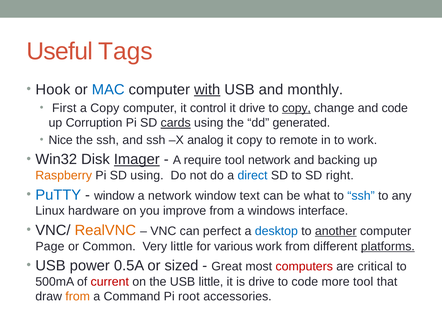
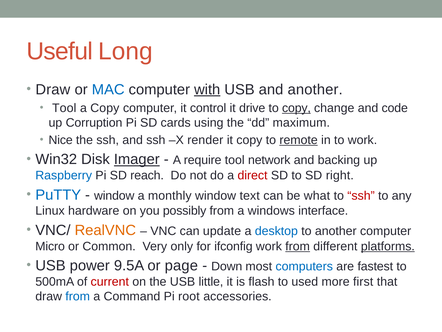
Tags: Tags -> Long (126, 51)
Hook: Hook -> Draw (53, 89)
and monthly: monthly -> another (315, 89)
First: First -> Tool (64, 108)
cards underline: present -> none (176, 123)
generated: generated -> maximum (301, 123)
analog: analog -> render (205, 140)
remote underline: none -> present (299, 140)
Raspberry colour: orange -> blue (64, 175)
SD using: using -> reach (147, 175)
direct colour: blue -> red (253, 175)
a network: network -> monthly (170, 195)
ssh colour: blue -> red (361, 195)
improve: improve -> possibly (185, 211)
perfect: perfect -> update (222, 231)
another underline: present -> none (336, 231)
Page: Page -> Micro (50, 246)
Very little: little -> only (182, 246)
various: various -> ifconfig (233, 246)
from underline: none -> present (298, 246)
0.5A: 0.5A -> 9.5A (129, 265)
sized: sized -> page (181, 265)
Great: Great -> Down (227, 266)
computers colour: red -> blue (304, 266)
critical: critical -> fastest (375, 266)
is drive: drive -> flash (261, 281)
to code: code -> used (305, 281)
more tool: tool -> first (363, 281)
from colour: orange -> blue (78, 296)
